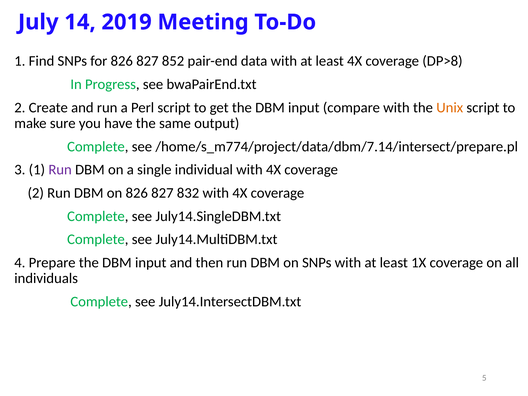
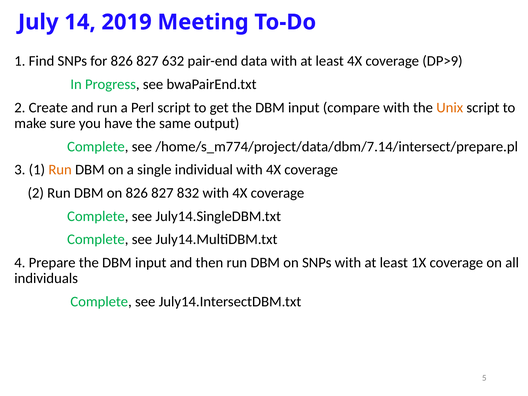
852: 852 -> 632 (173, 61)
DP>8: DP>8 -> DP>9 (442, 61)
Run colour: purple -> orange (60, 170)
